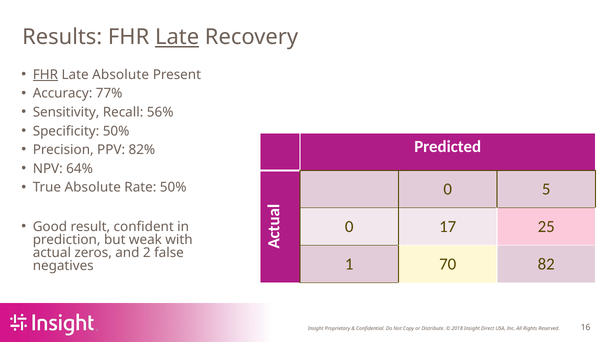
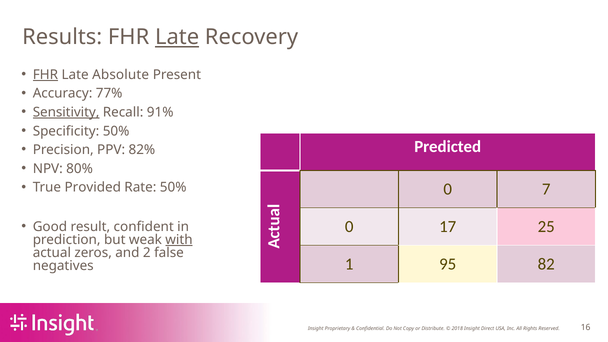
Sensitivity underline: none -> present (66, 112)
56%: 56% -> 91% (160, 112)
64%: 64% -> 80% (80, 169)
True Absolute: Absolute -> Provided (93, 188)
5: 5 -> 7 (546, 189)
with underline: none -> present (179, 240)
70: 70 -> 95 (448, 264)
